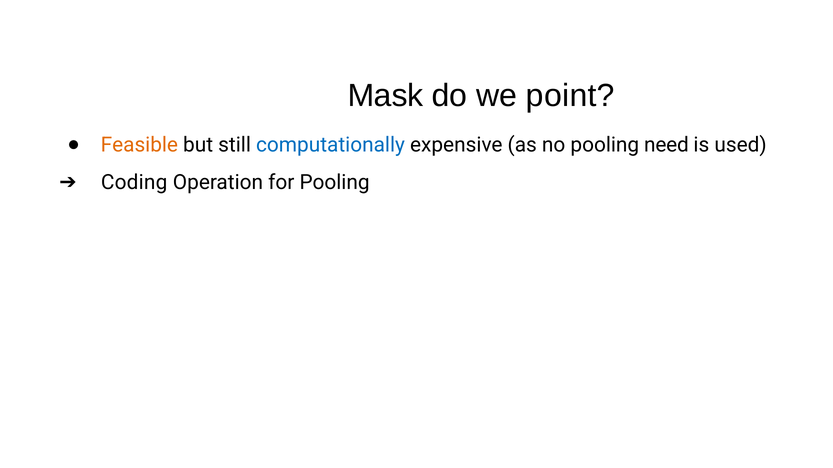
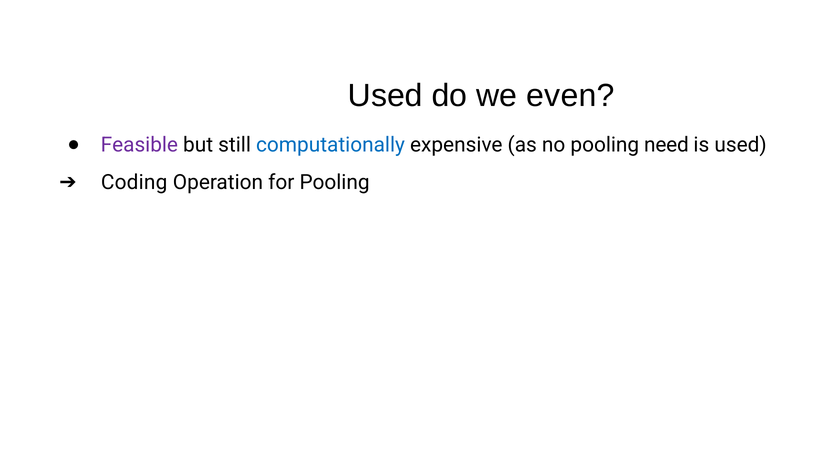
Mask: Mask -> Used (385, 96)
point: point -> even (570, 96)
Feasible colour: orange -> purple (139, 145)
